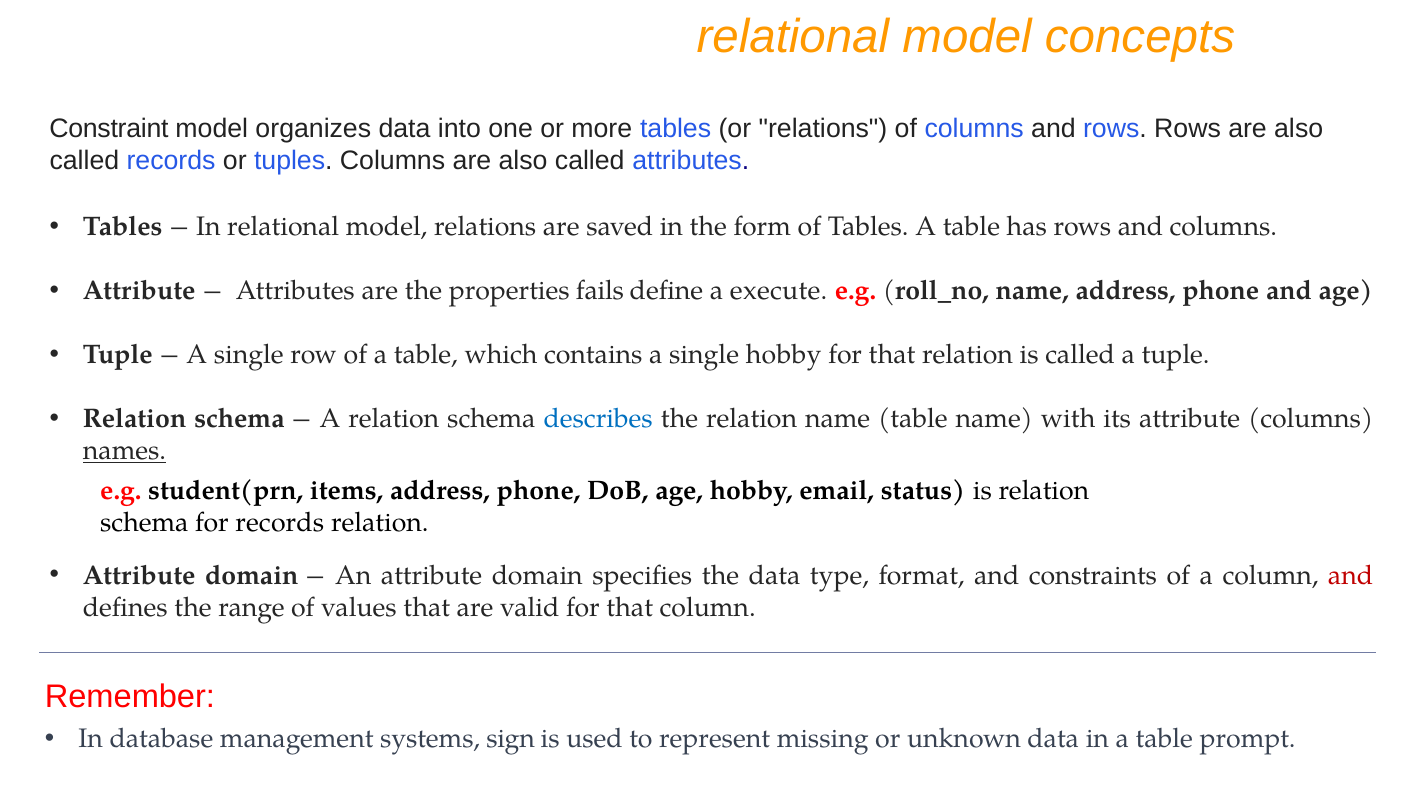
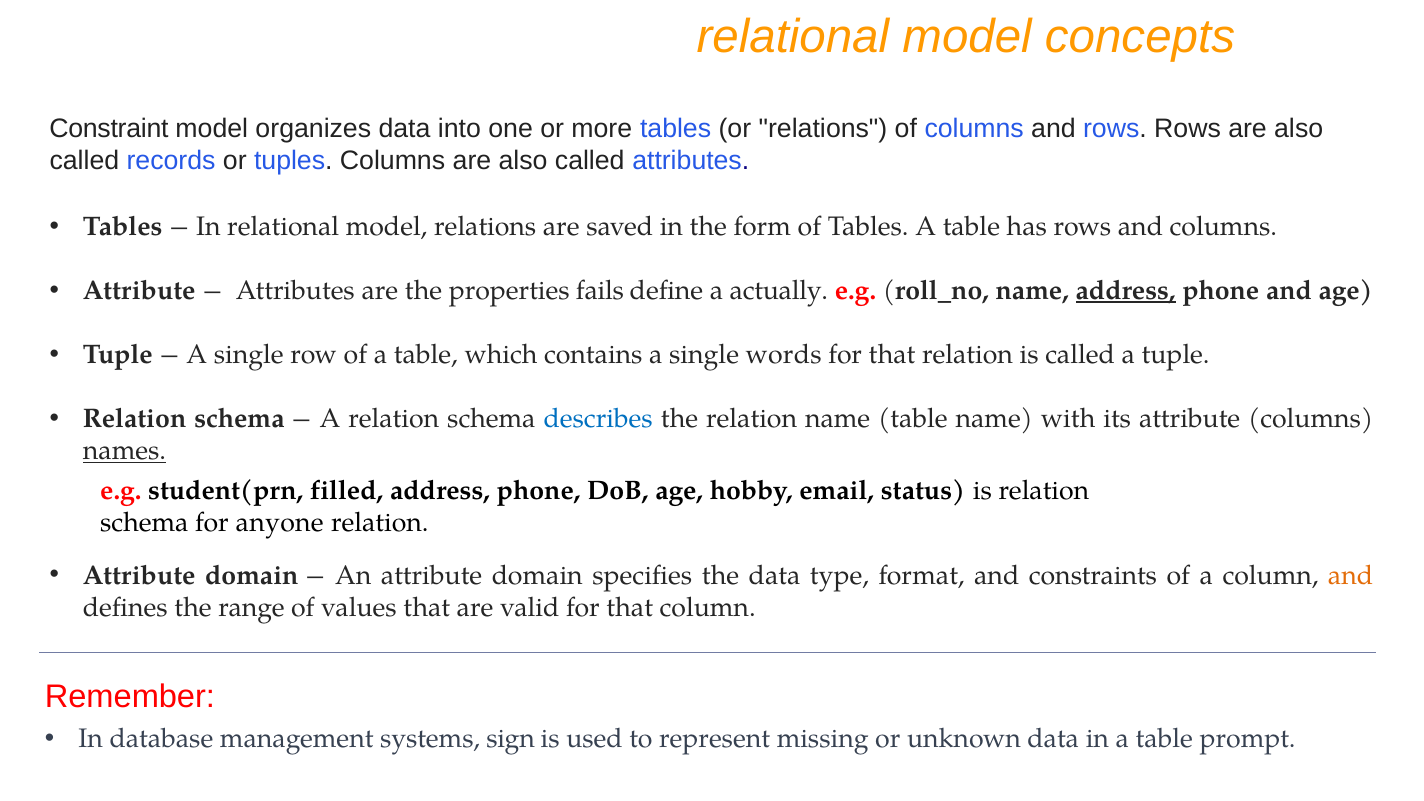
execute: execute -> actually (779, 291)
address underline: none -> present (1126, 291)
single hobby: hobby -> words (784, 355)
items: items -> filled (347, 491)
for records: records -> anyone (280, 523)
and colour: red -> orange (1351, 576)
